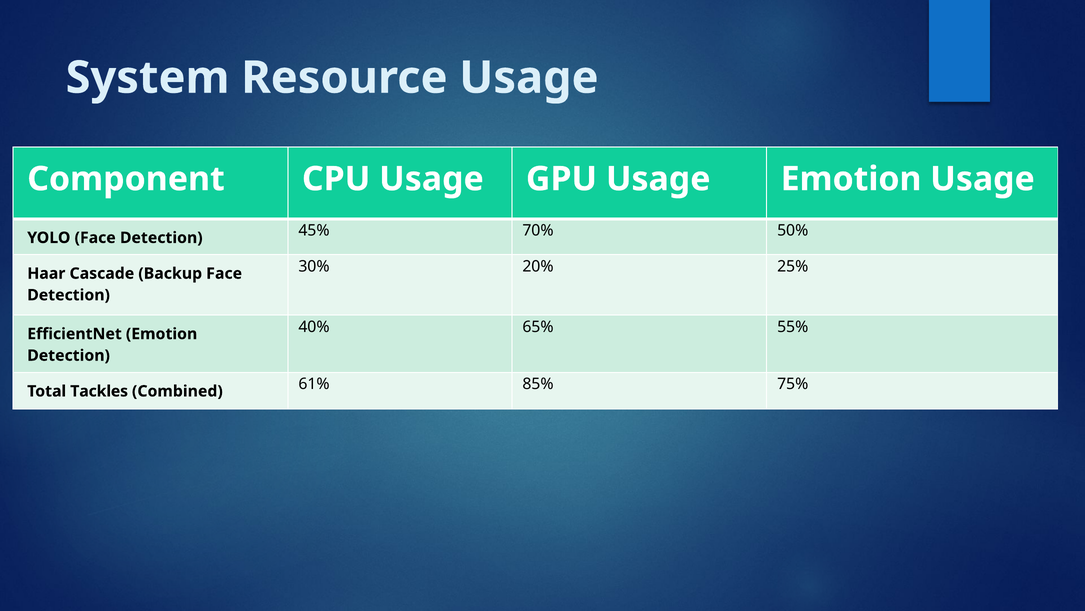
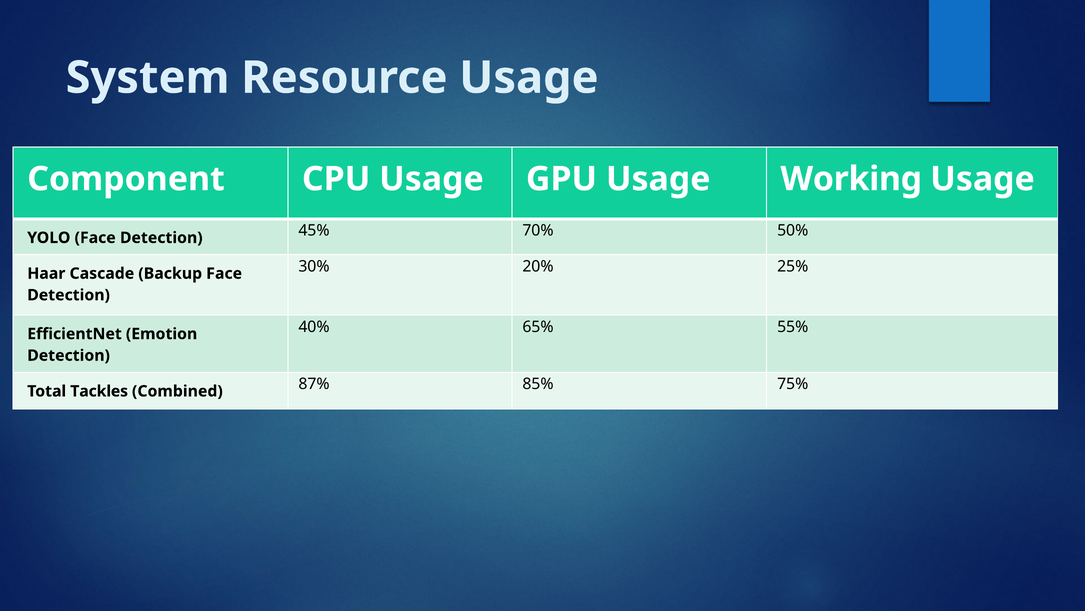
Usage Emotion: Emotion -> Working (851, 179)
61%: 61% -> 87% (314, 384)
